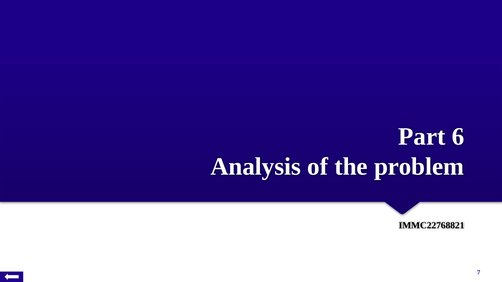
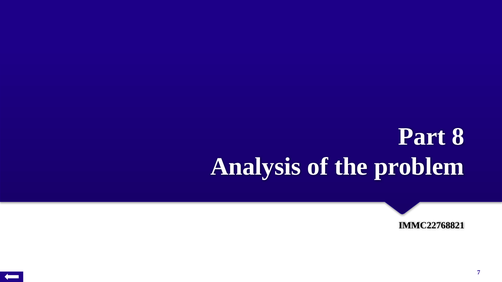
6: 6 -> 8 (458, 137)
